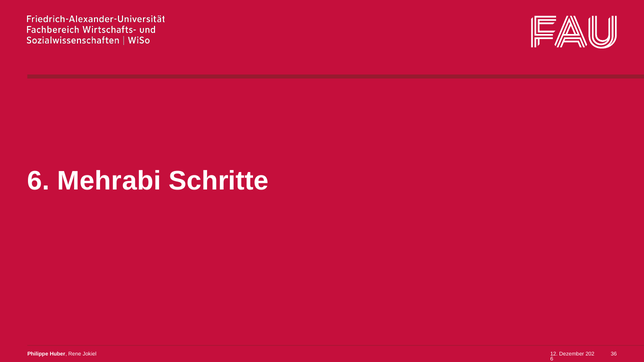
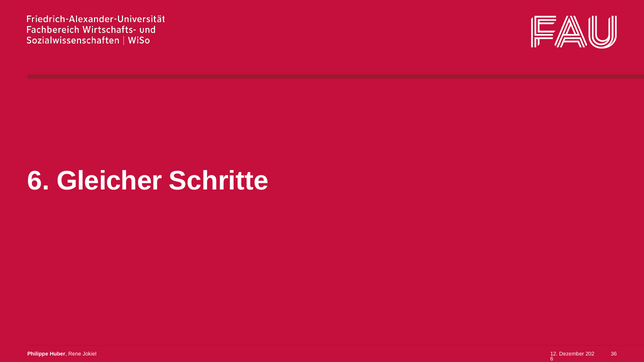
Mehrabi: Mehrabi -> Gleicher (109, 181)
